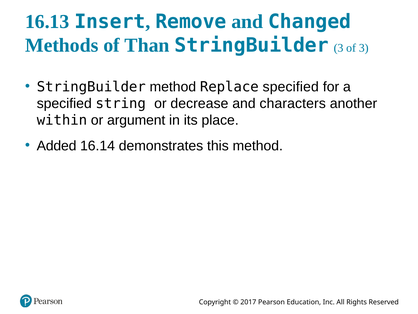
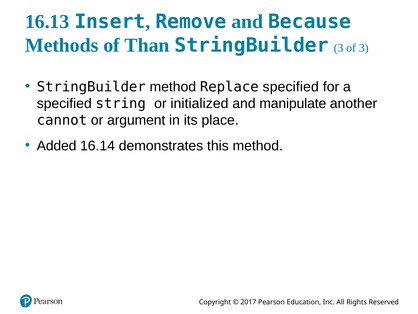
Changed: Changed -> Because (310, 22)
decrease: decrease -> initialized (199, 103)
characters: characters -> manipulate (293, 103)
within: within -> cannot (62, 120)
